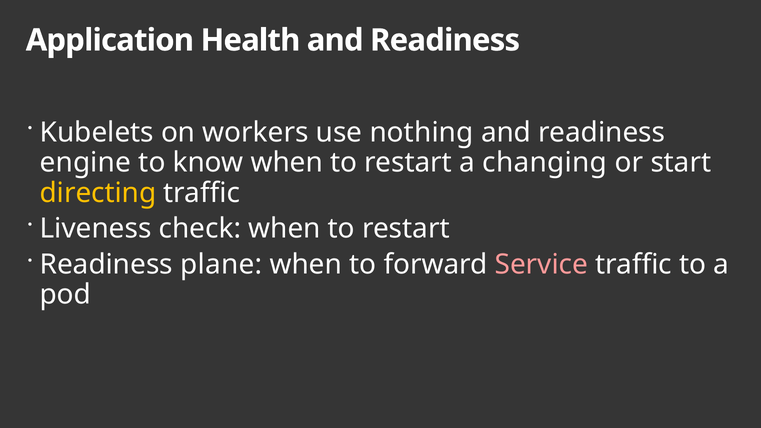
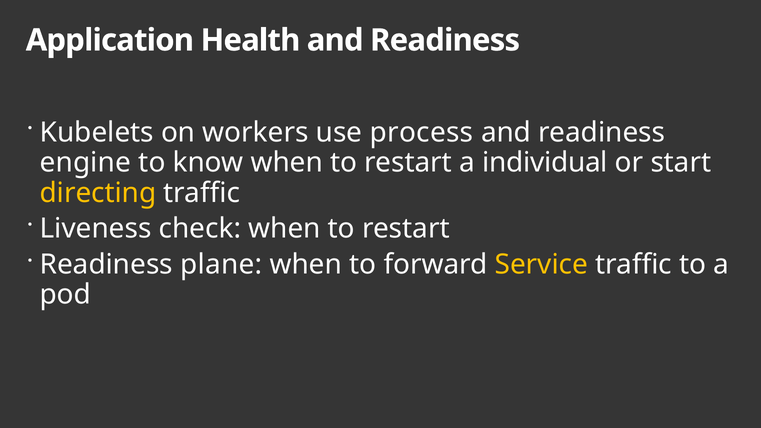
nothing: nothing -> process (421, 132)
changing: changing -> individual (545, 163)
Service colour: pink -> yellow (541, 265)
